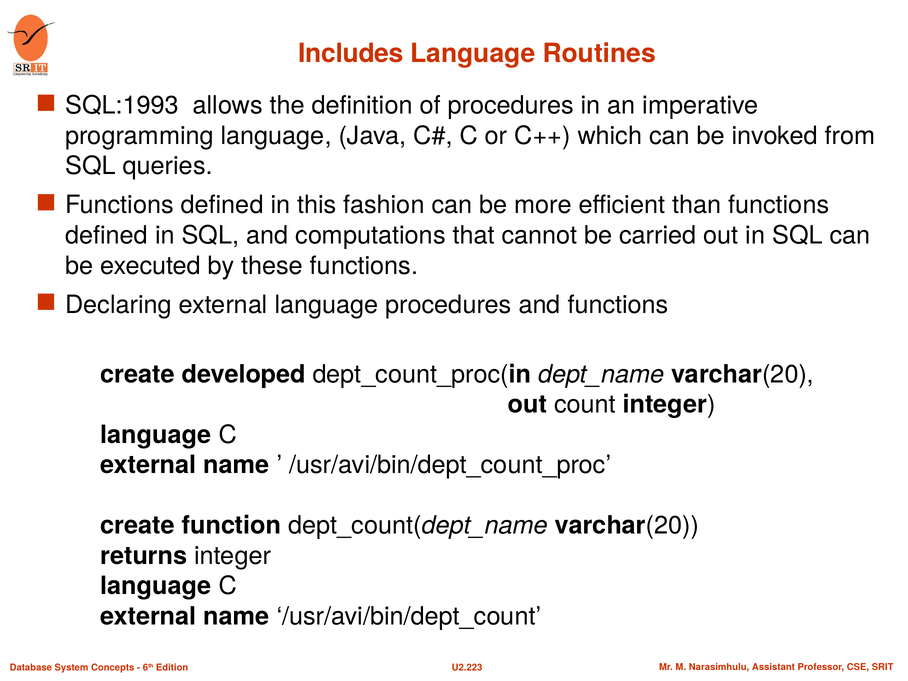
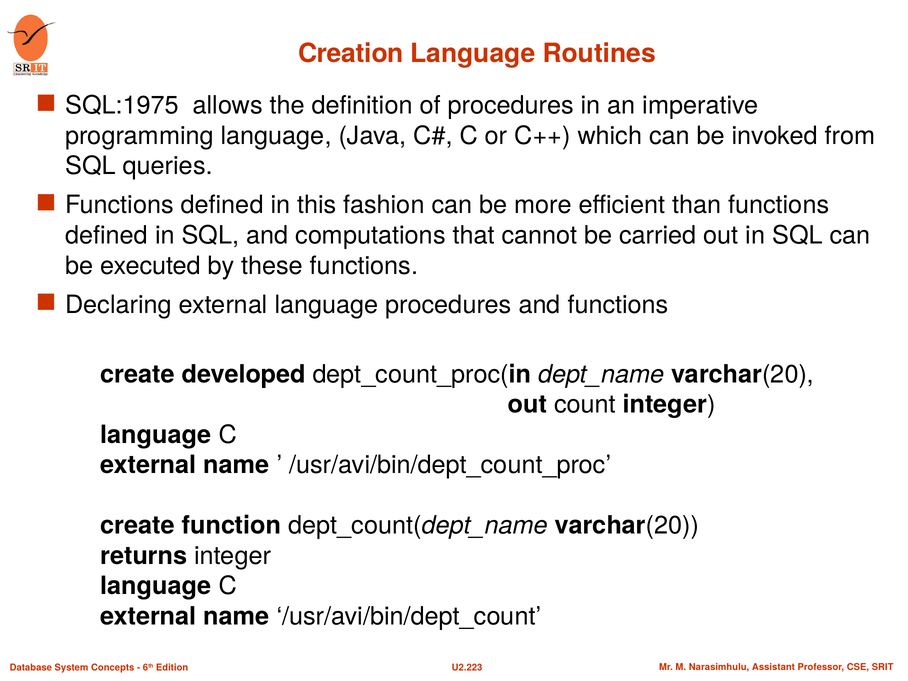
Includes: Includes -> Creation (351, 54)
SQL:1993: SQL:1993 -> SQL:1975 (122, 105)
